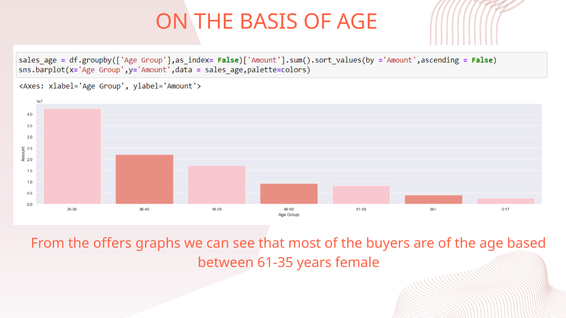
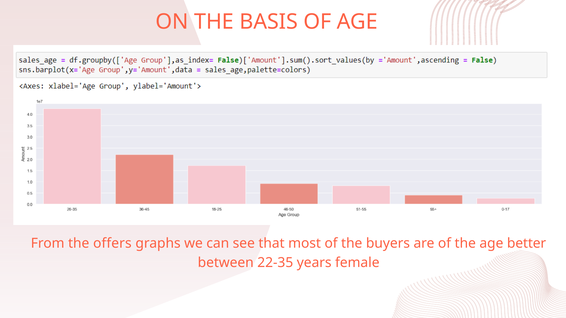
based: based -> better (527, 244)
61-35: 61-35 -> 22-35 (275, 263)
